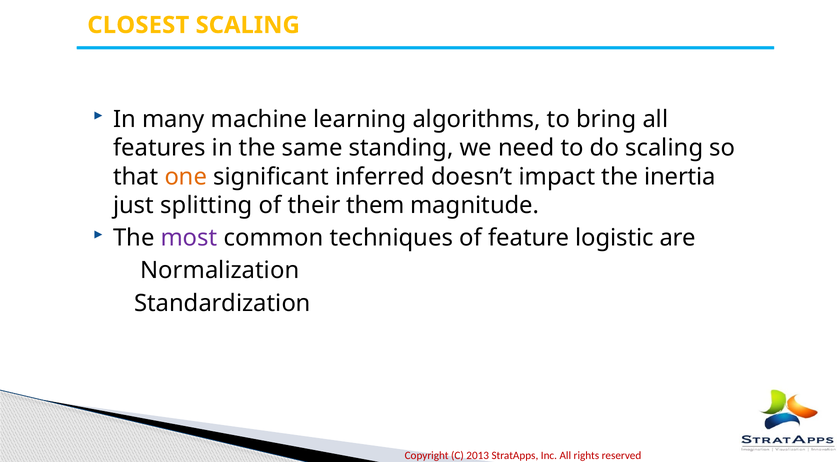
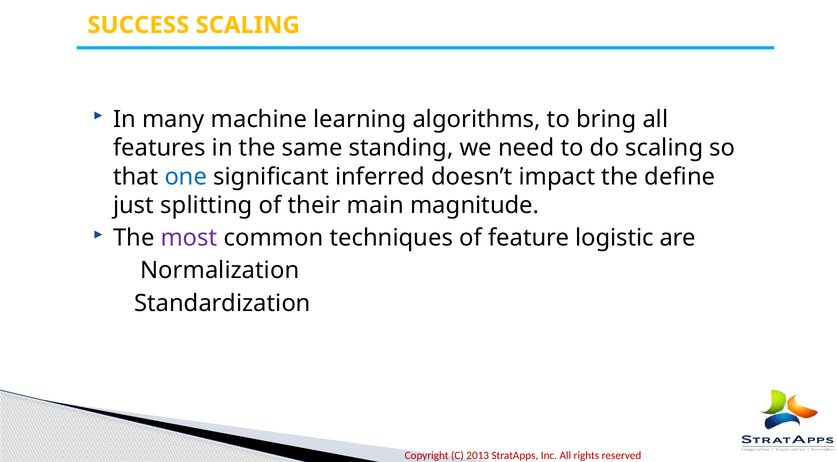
CLOSEST: CLOSEST -> SUCCESS (138, 25)
one colour: orange -> blue (186, 176)
inertia: inertia -> define (680, 176)
them: them -> main (375, 205)
